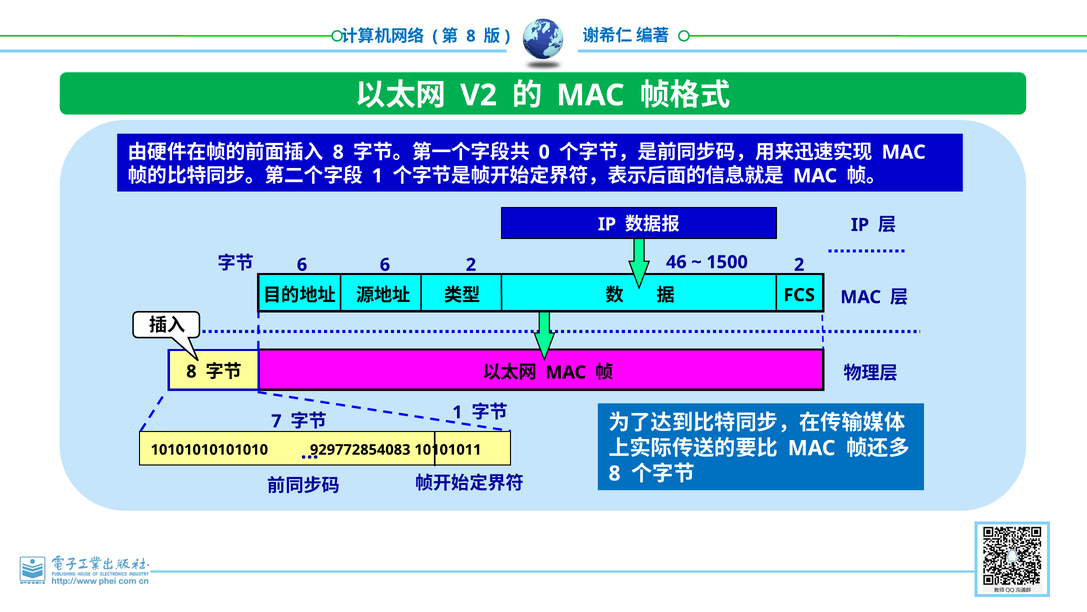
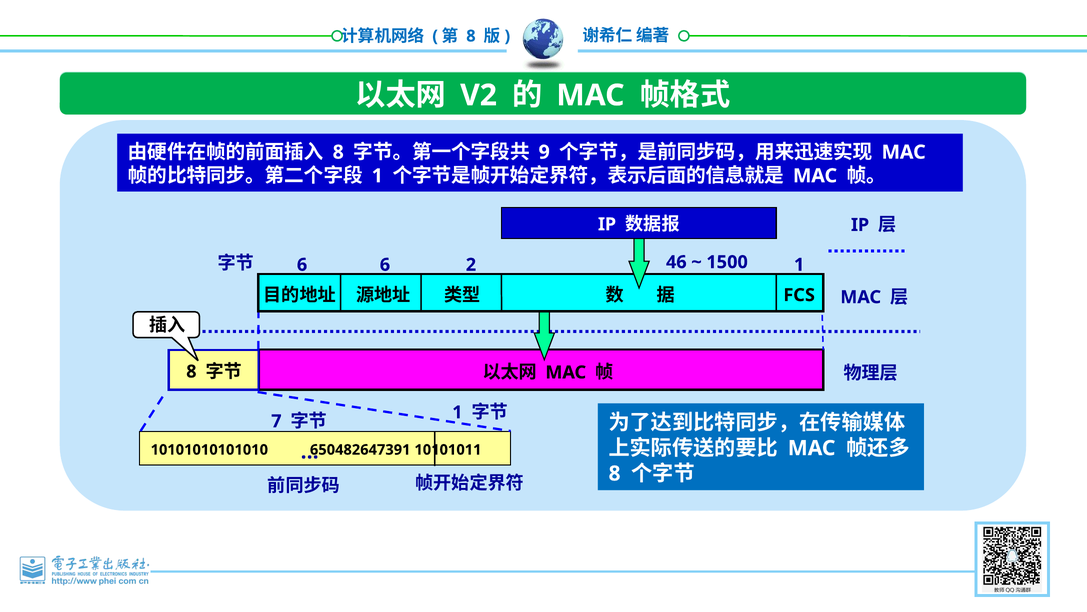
0: 0 -> 9 (544, 152)
2 2: 2 -> 1 (799, 265)
929772854083: 929772854083 -> 650482647391 (360, 449)
